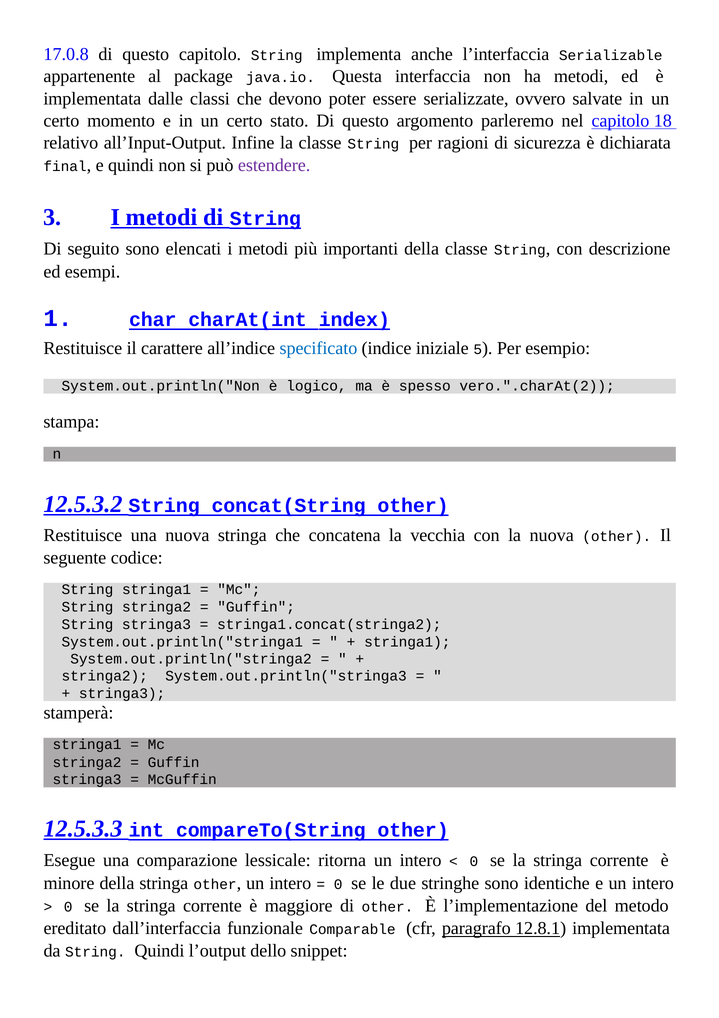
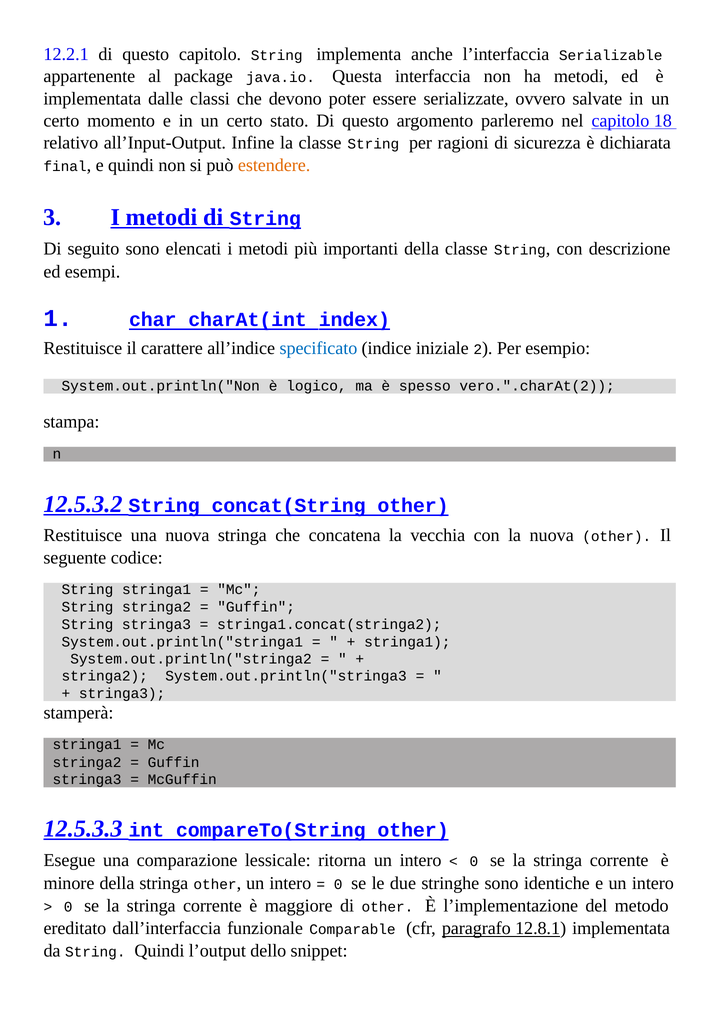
17.0.8: 17.0.8 -> 12.2.1 (66, 54)
estendere colour: purple -> orange (274, 165)
5: 5 -> 2 (478, 349)
